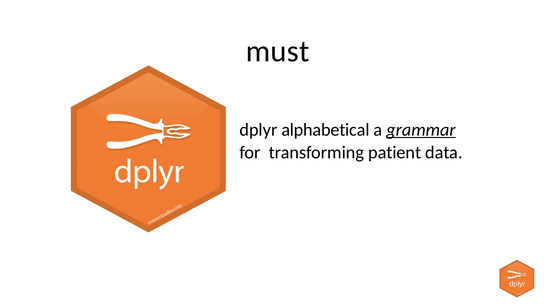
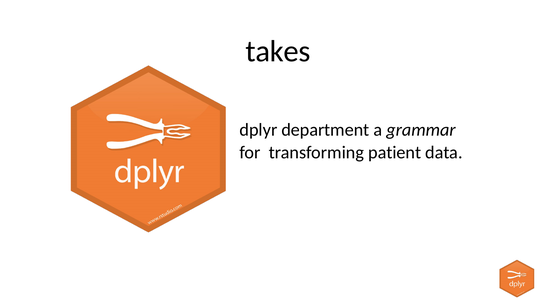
must: must -> takes (278, 52)
alphabetical: alphabetical -> department (325, 130)
grammar underline: present -> none (421, 130)
